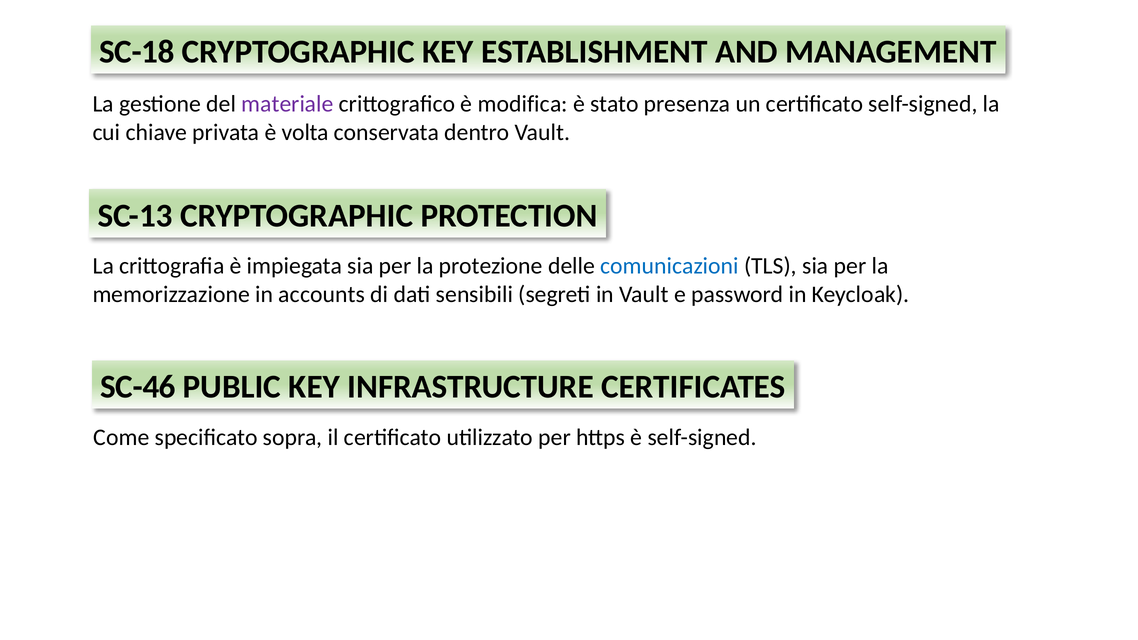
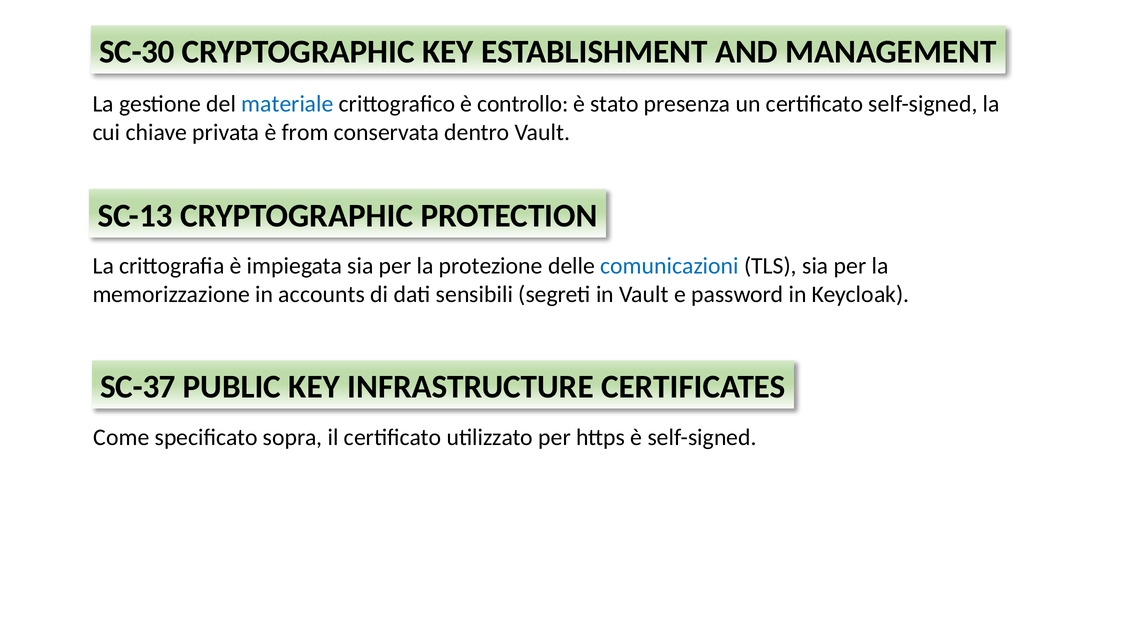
SC-18: SC-18 -> SC-30 (137, 52)
materiale colour: purple -> blue (287, 104)
modifica: modifica -> controllo (523, 104)
volta: volta -> from (305, 132)
SC-46: SC-46 -> SC-37 (138, 387)
